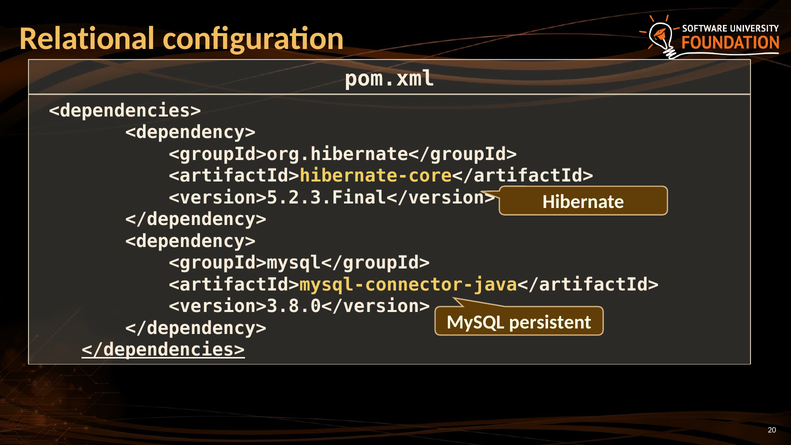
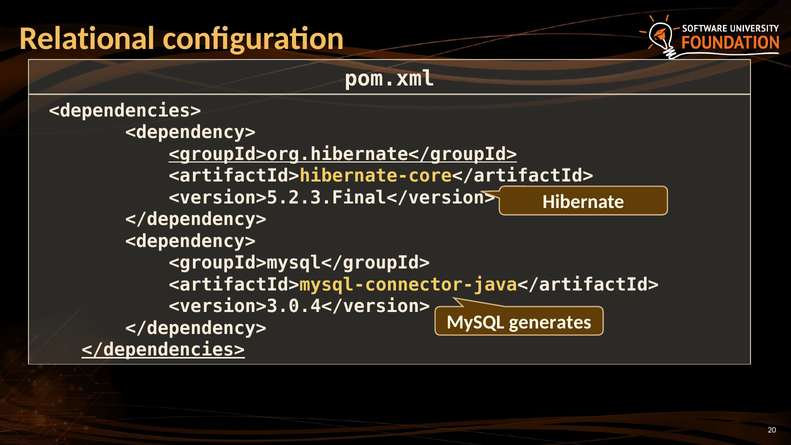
<groupId>org.hibernate</groupId> underline: none -> present (343, 154)
<version>3.8.0</version>: <version>3.8.0</version> -> <version>3.0.4</version> (299, 307)
persistent: persistent -> generates (550, 322)
